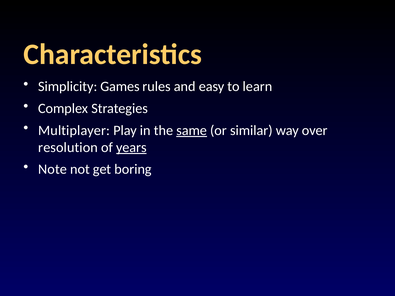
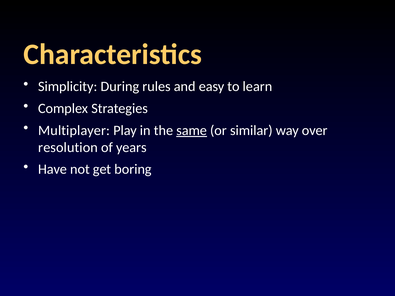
Games: Games -> During (120, 87)
years underline: present -> none (131, 147)
Note: Note -> Have (53, 169)
